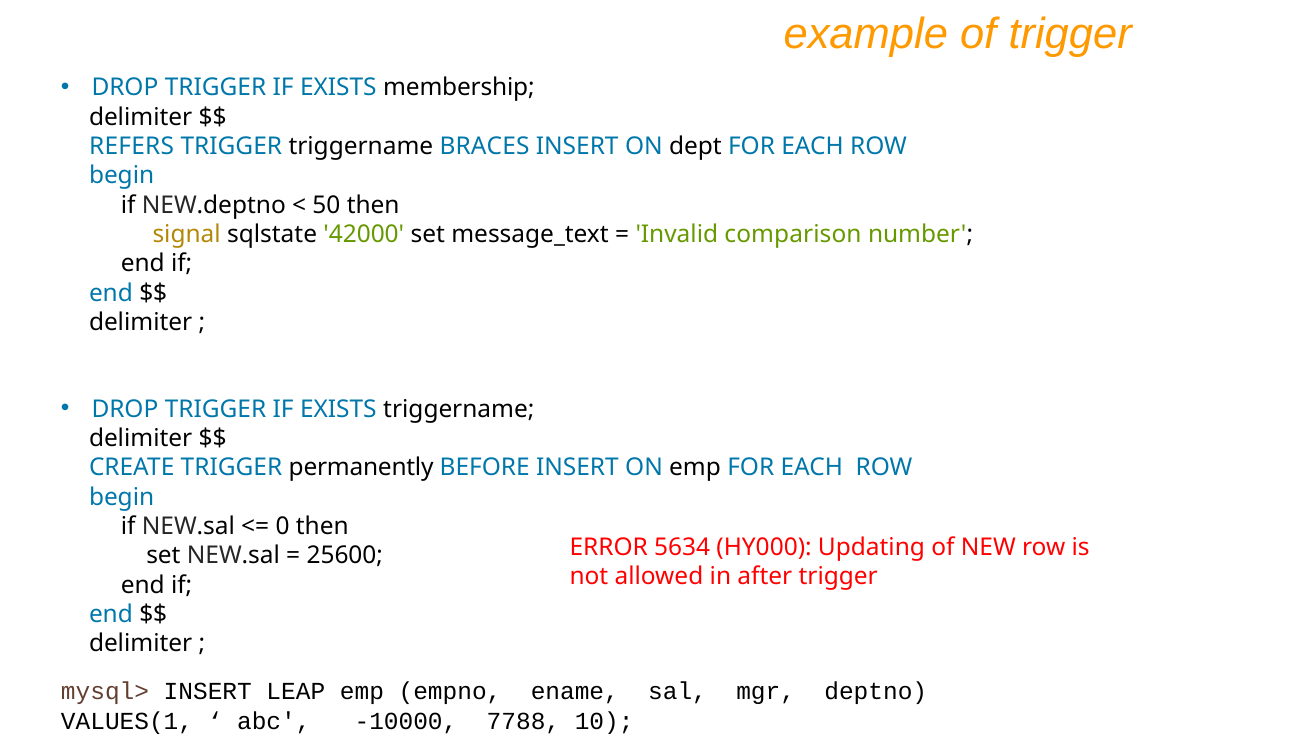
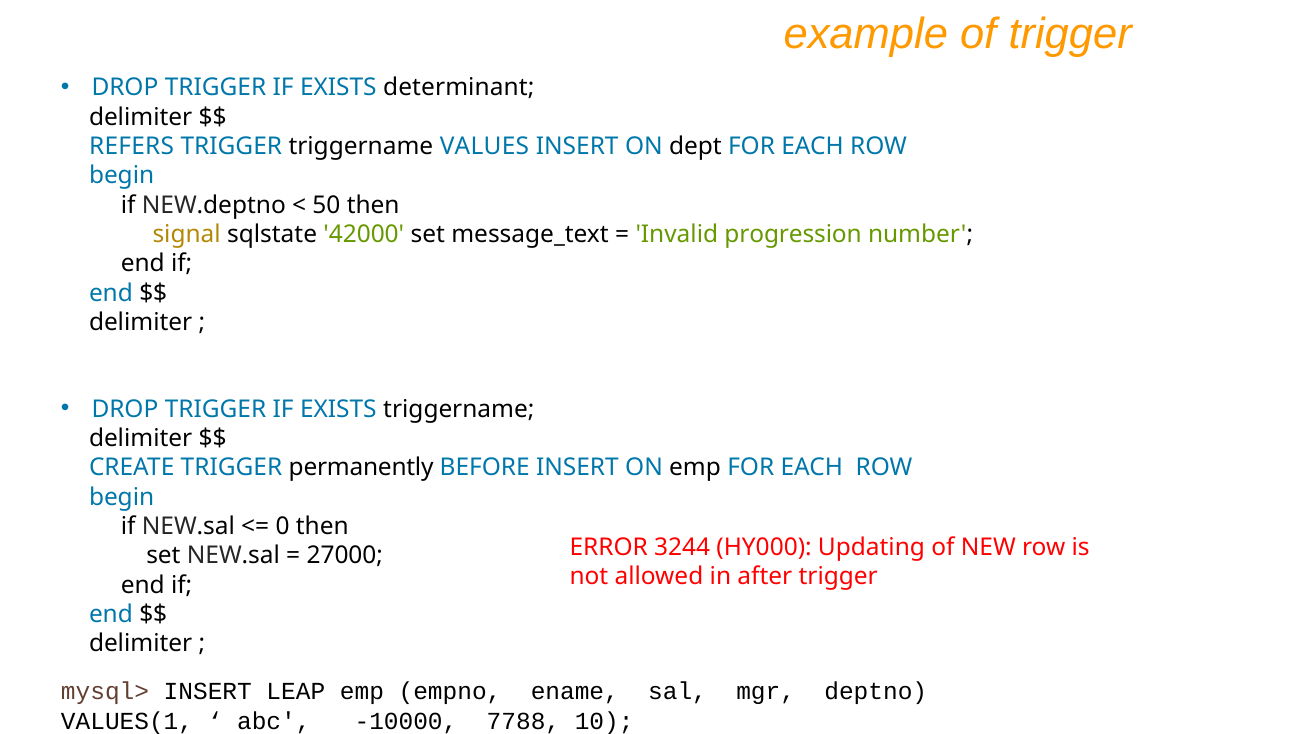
membership: membership -> determinant (459, 88)
BRACES: BRACES -> VALUES (484, 146)
comparison: comparison -> progression (793, 234)
5634: 5634 -> 3244 (682, 547)
25600: 25600 -> 27000 (345, 556)
